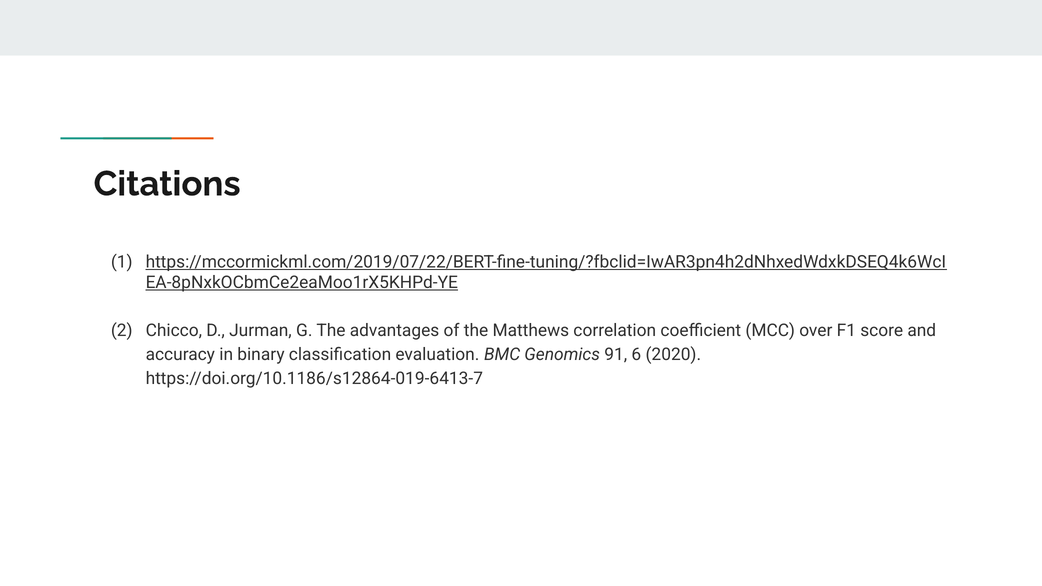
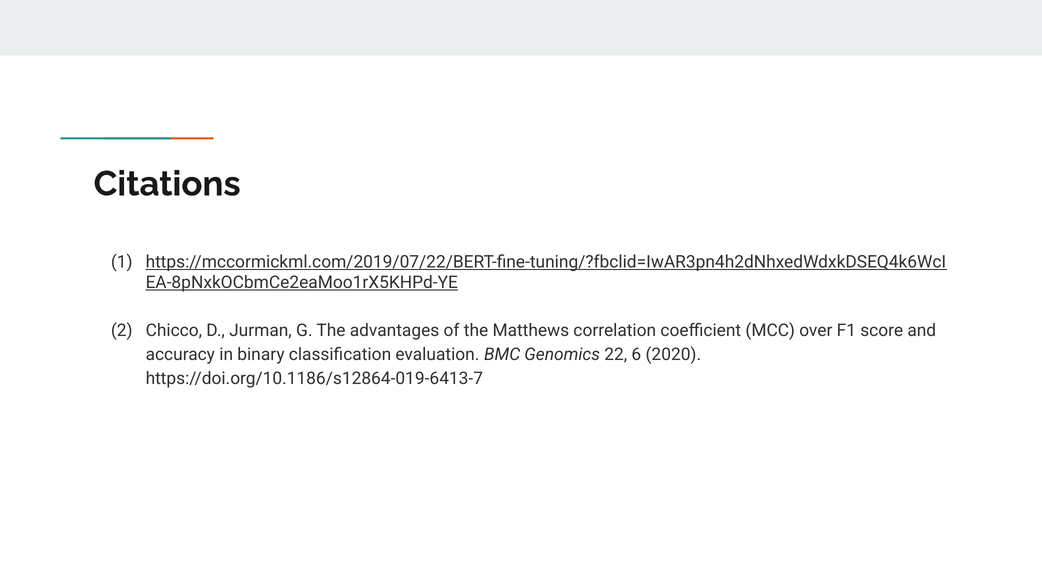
91: 91 -> 22 (616, 354)
